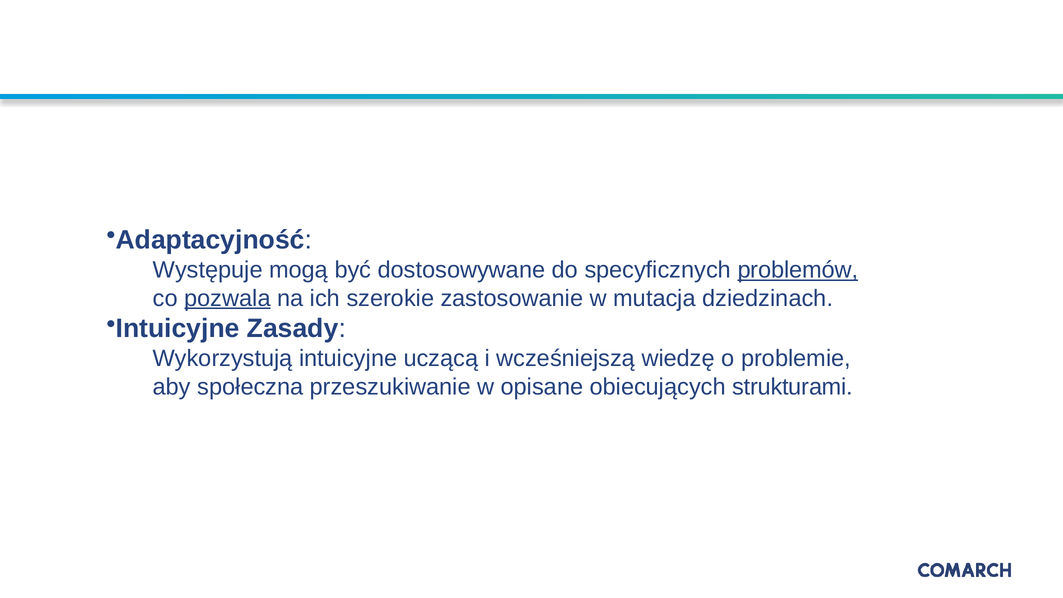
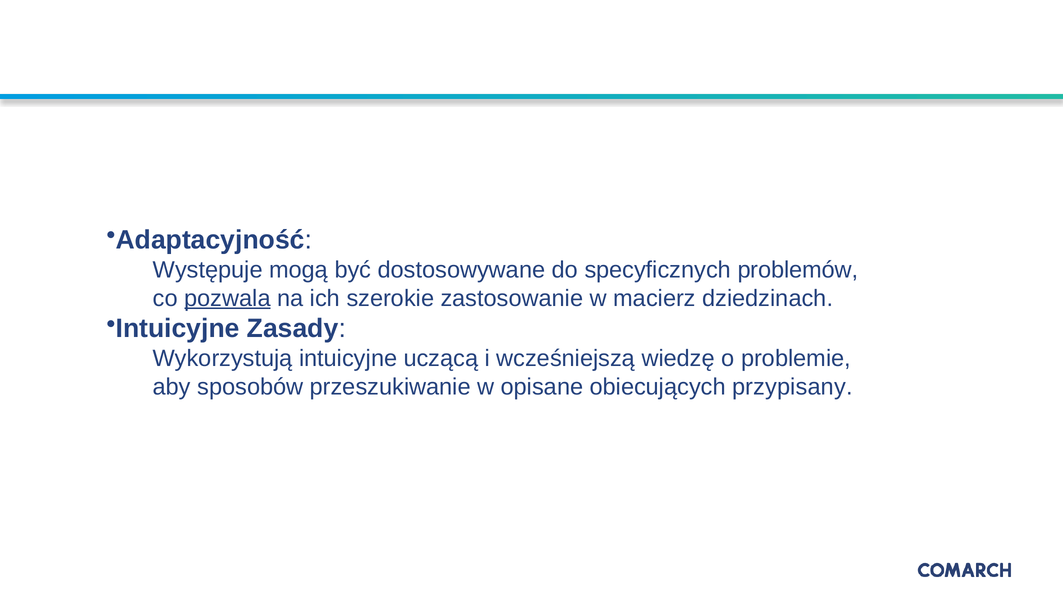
problemów underline: present -> none (798, 270)
mutacja: mutacja -> macierz (655, 298)
społeczna: społeczna -> sposobów (250, 387)
strukturami: strukturami -> przypisany (792, 387)
